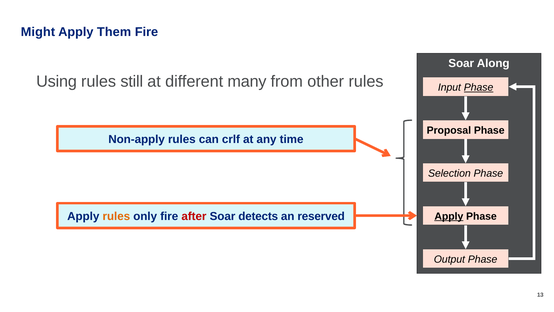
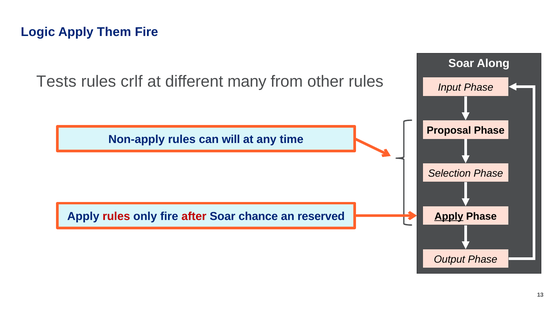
Might: Might -> Logic (38, 32)
Using: Using -> Tests (56, 82)
still: still -> crlf (132, 82)
Phase underline: present -> none (479, 87)
crlf: crlf -> will (231, 139)
rules colour: orange -> red (116, 216)
detects: detects -> chance (258, 216)
